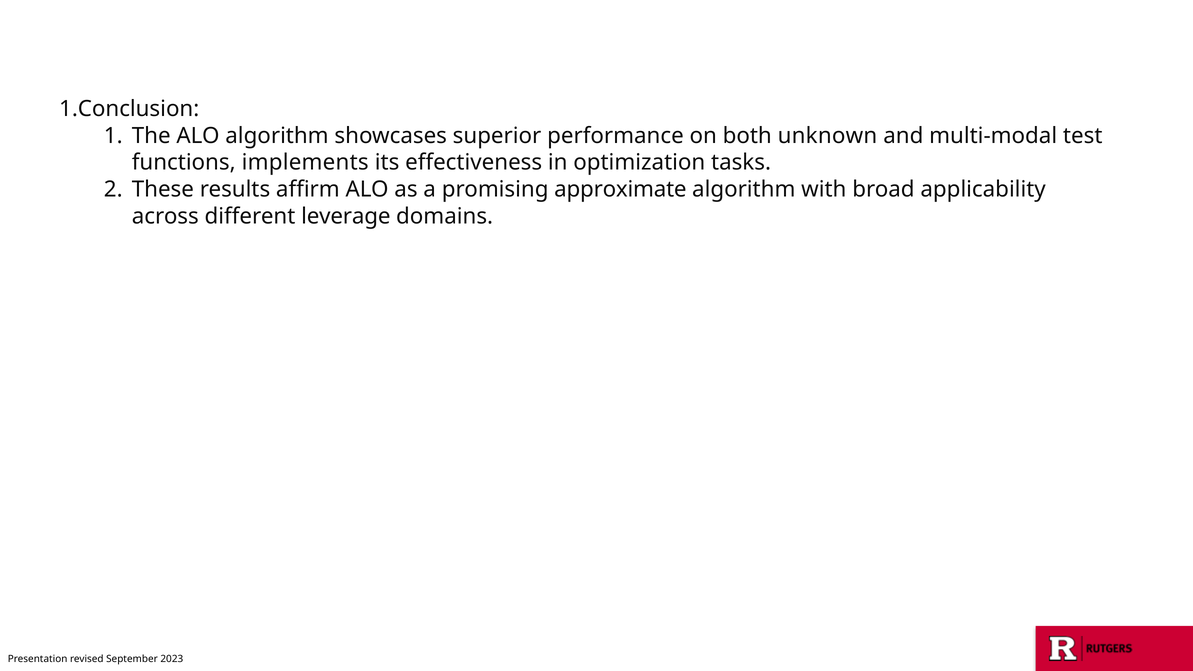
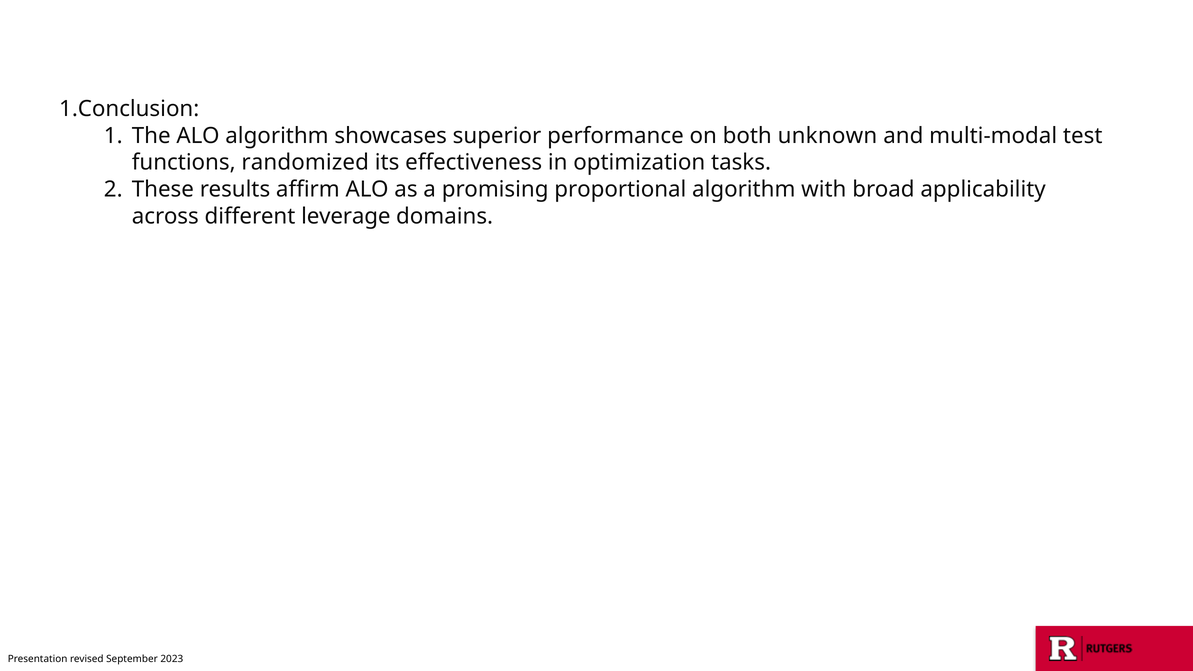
implements: implements -> randomized (305, 163)
approximate: approximate -> proportional (620, 189)
